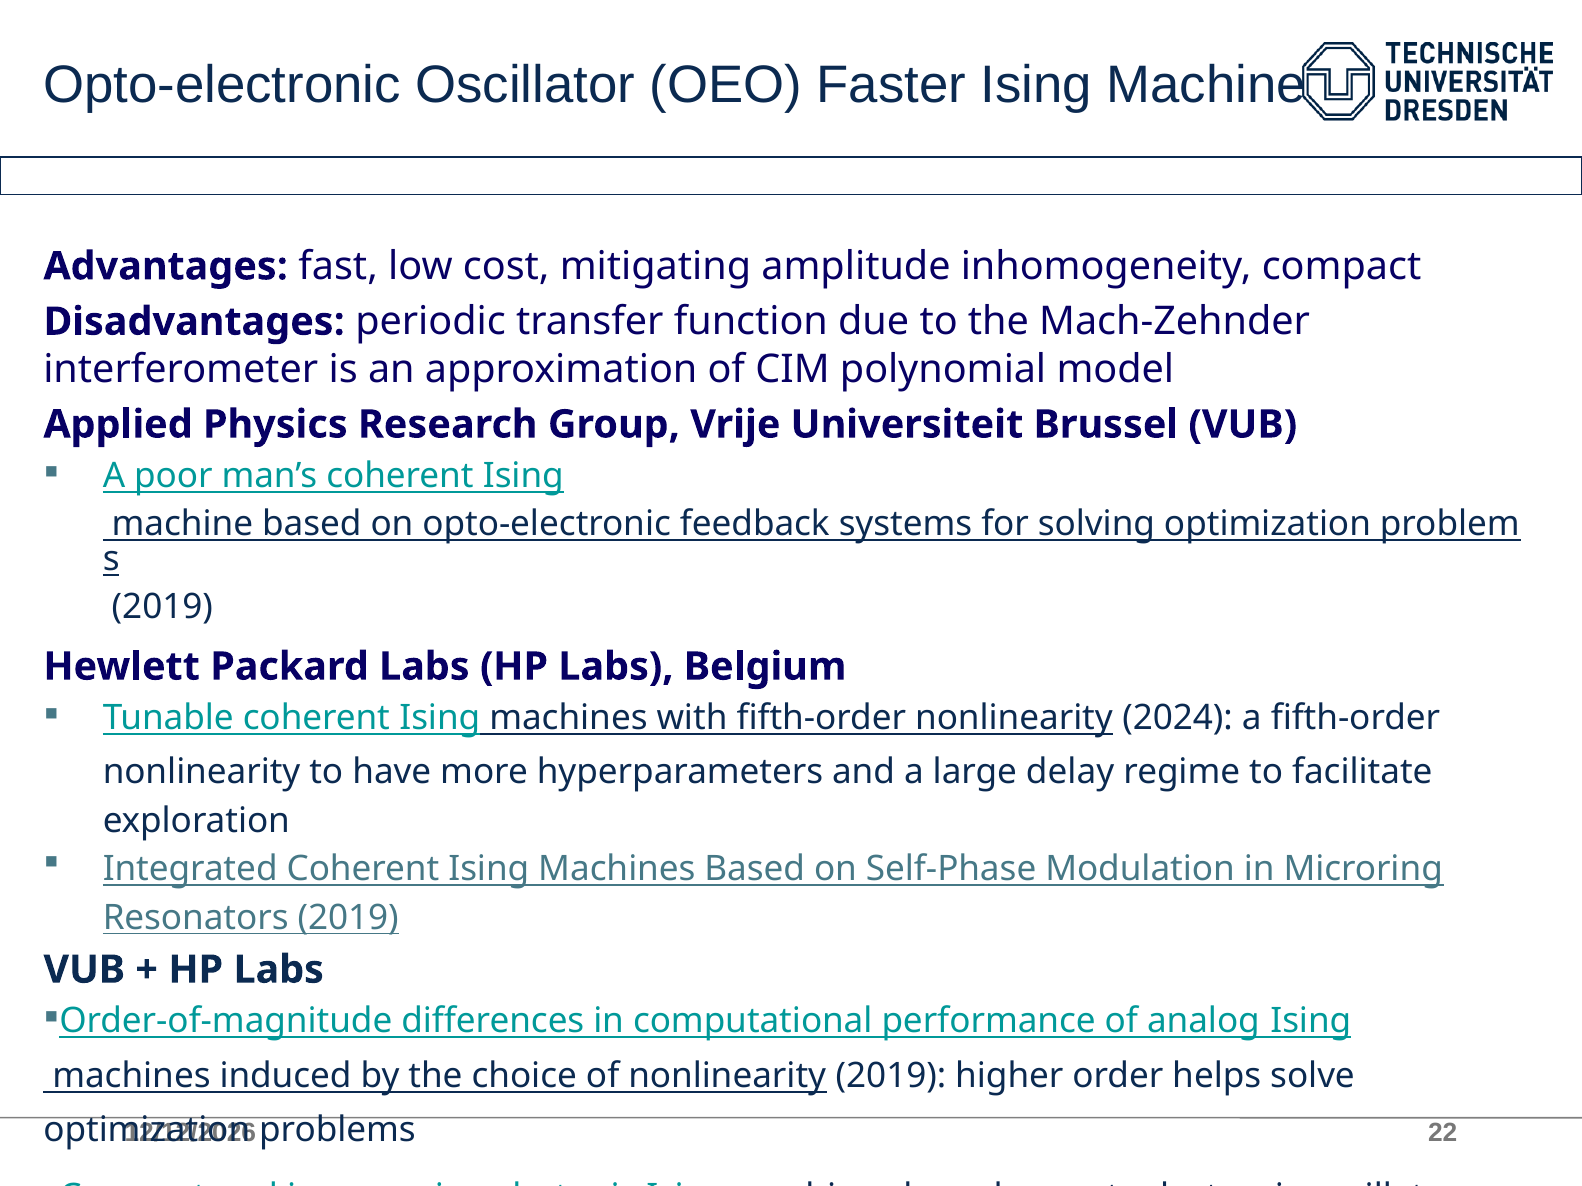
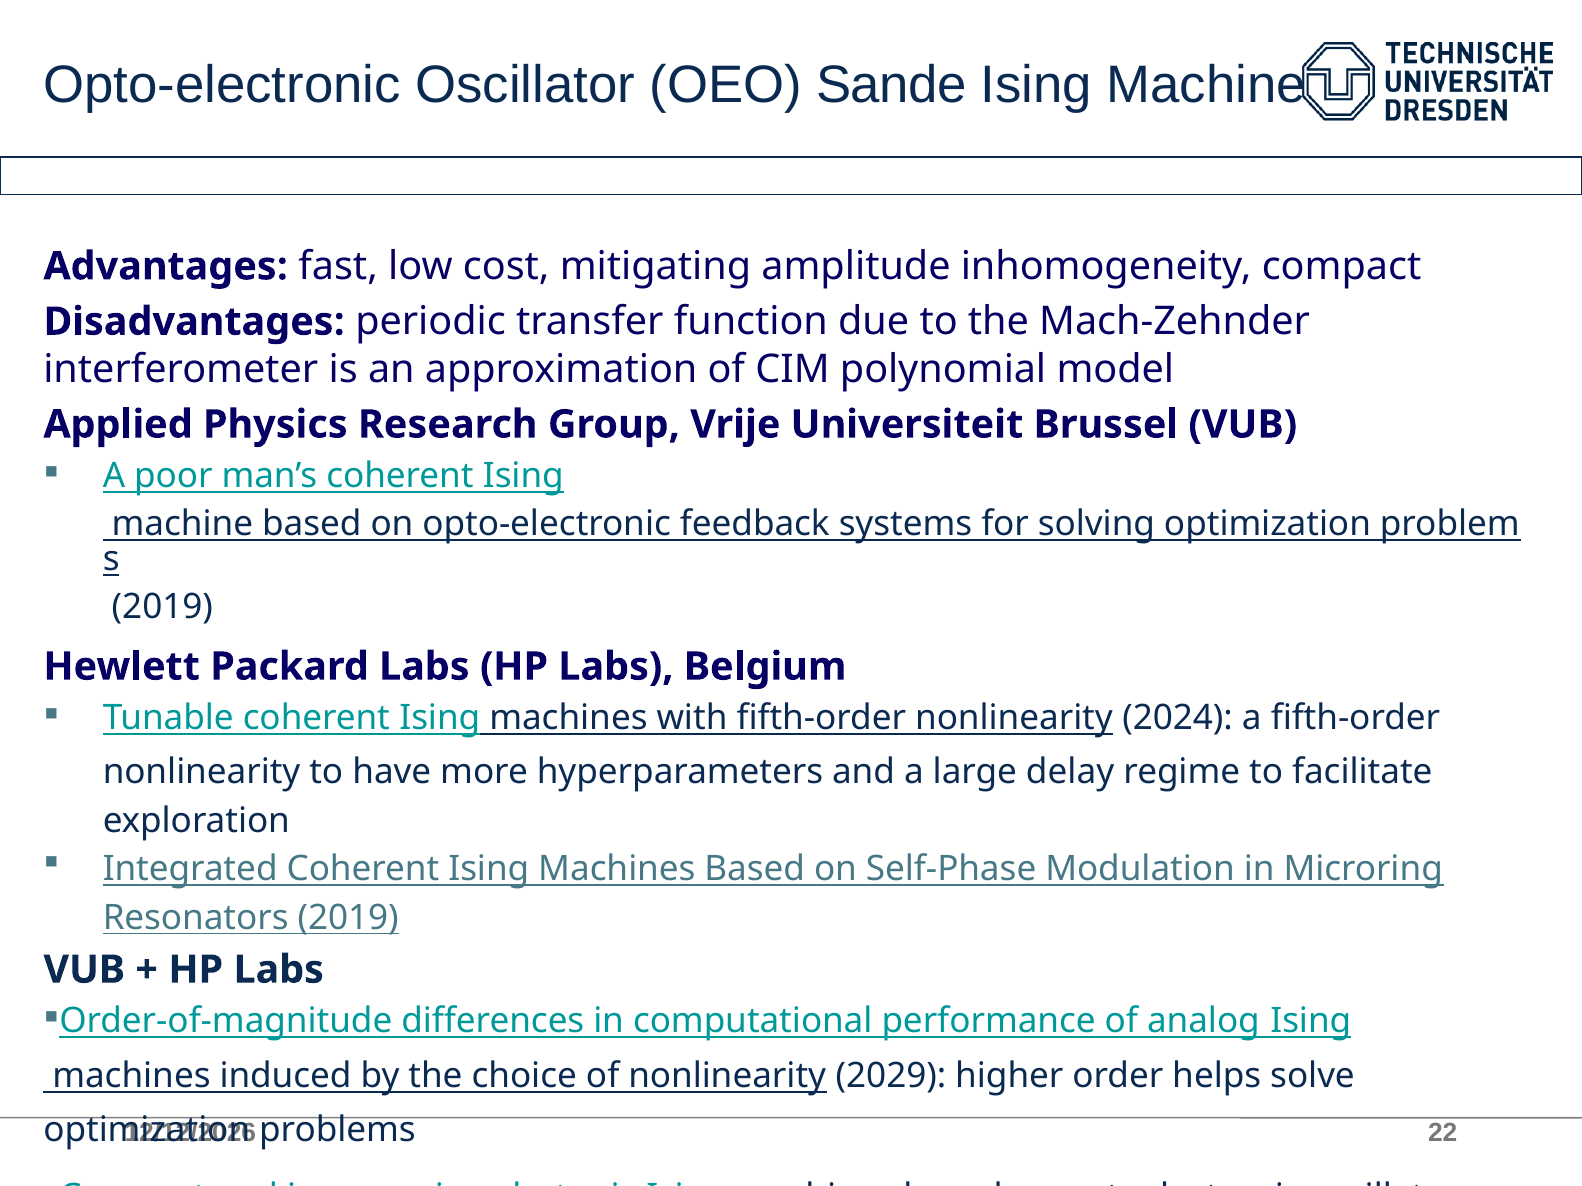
Faster: Faster -> Sande (892, 86)
nonlinearity 2019: 2019 -> 2029 (891, 1077)
